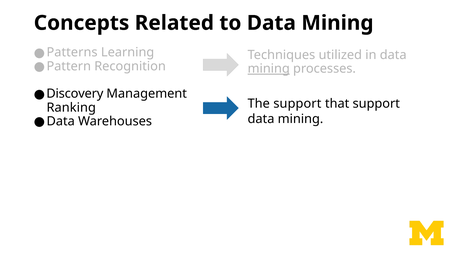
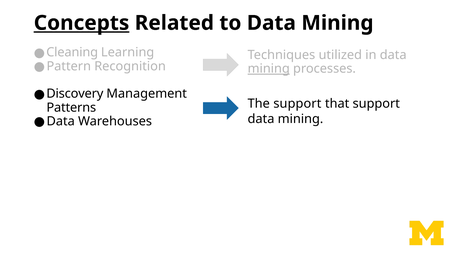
Concepts underline: none -> present (82, 23)
Patterns: Patterns -> Cleaning (72, 52)
Ranking: Ranking -> Patterns (71, 108)
